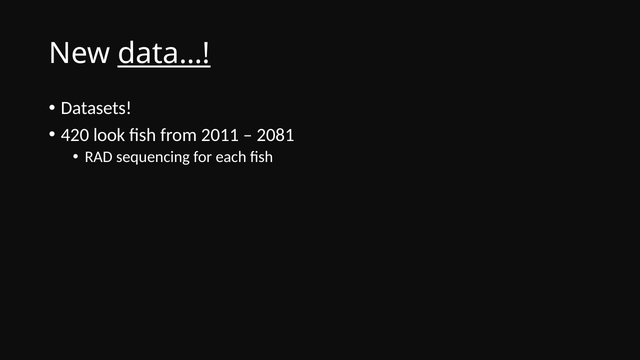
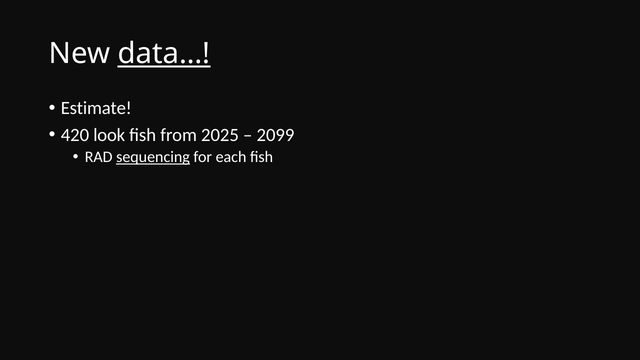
Datasets: Datasets -> Estimate (96, 108)
2011: 2011 -> 2025 (220, 135)
2081: 2081 -> 2099 (275, 135)
sequencing underline: none -> present (153, 157)
